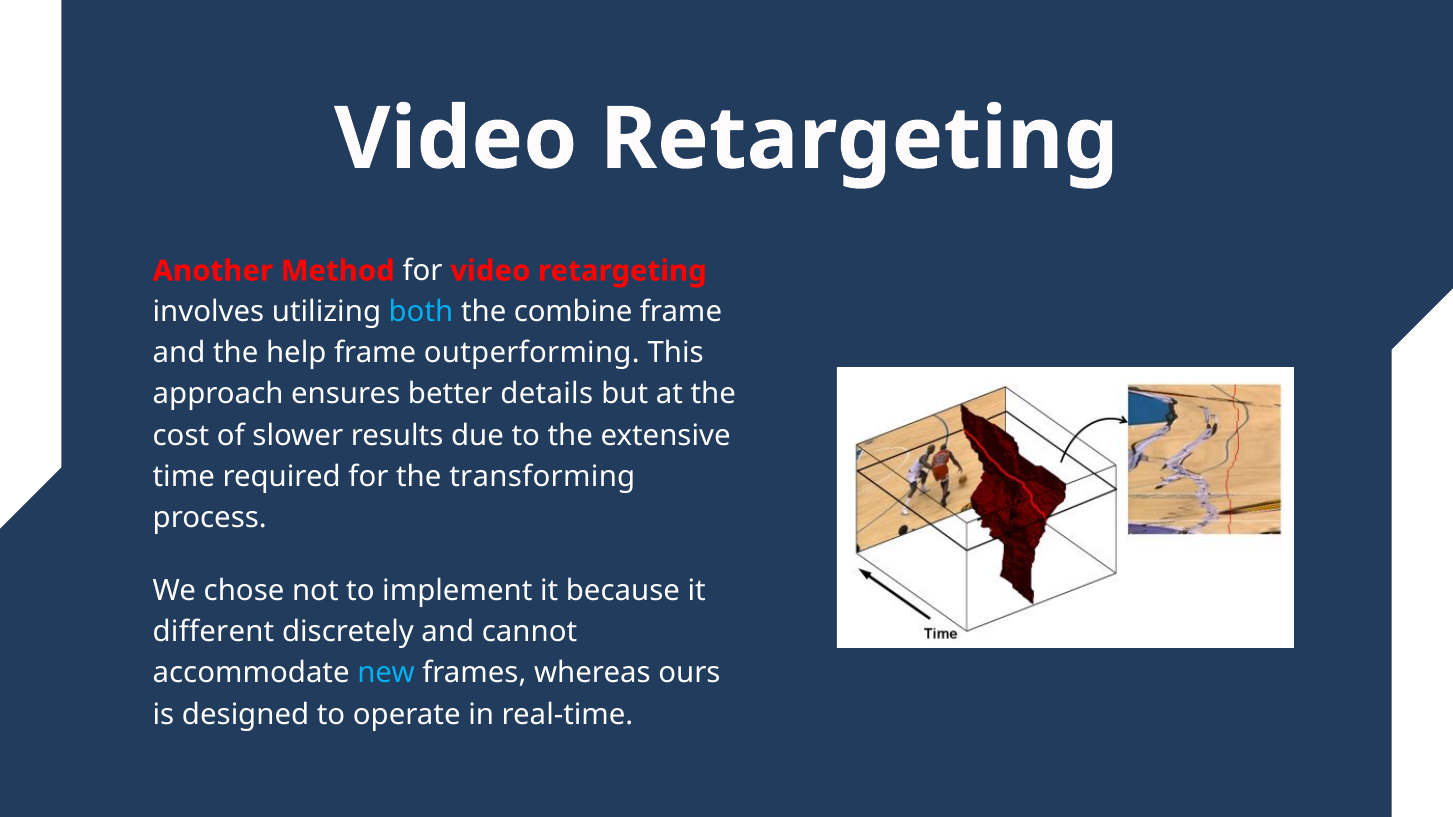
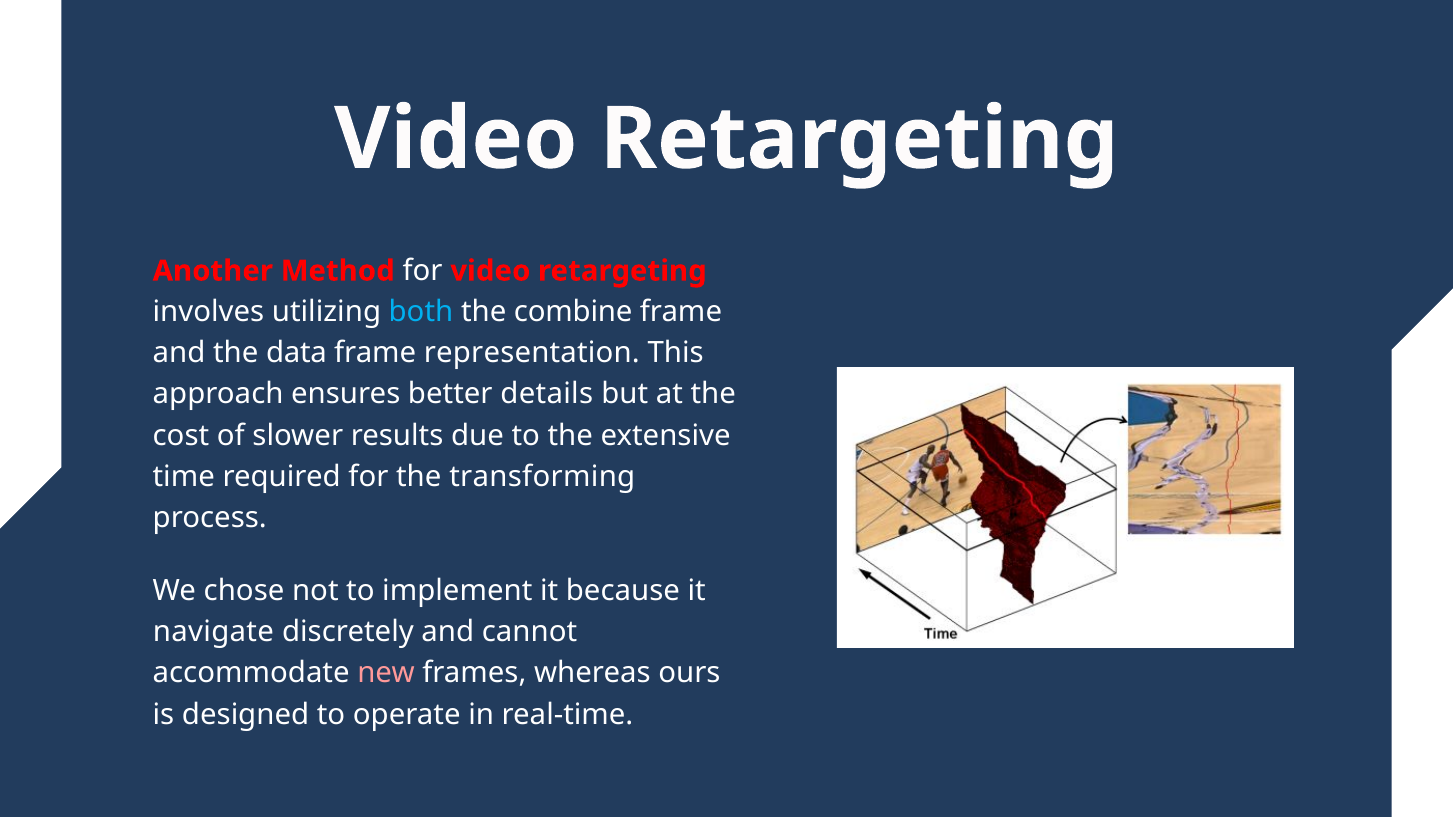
help: help -> data (296, 353)
outperforming: outperforming -> representation (532, 353)
different: different -> navigate (213, 632)
new colour: light blue -> pink (386, 674)
